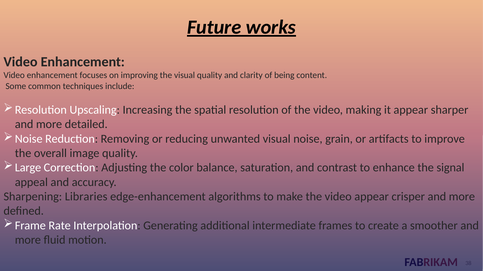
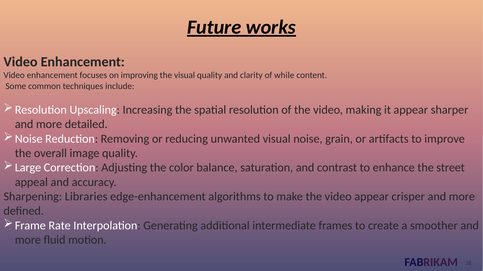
being: being -> while (284, 75)
signal: signal -> street (451, 168)
